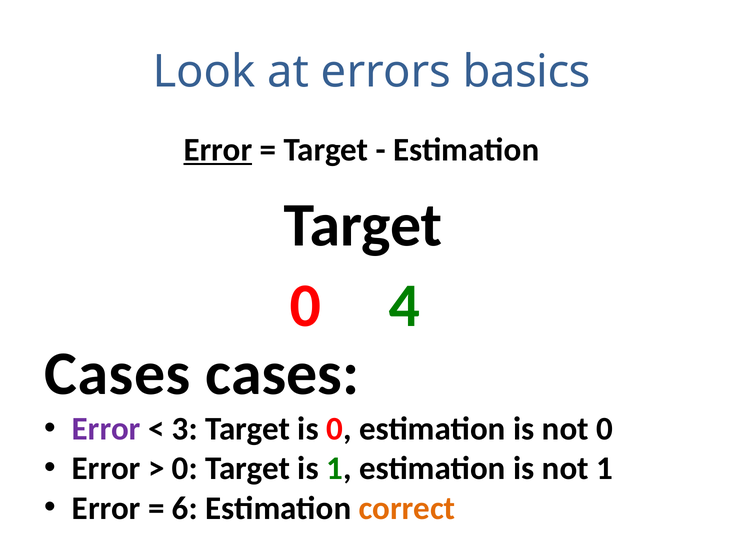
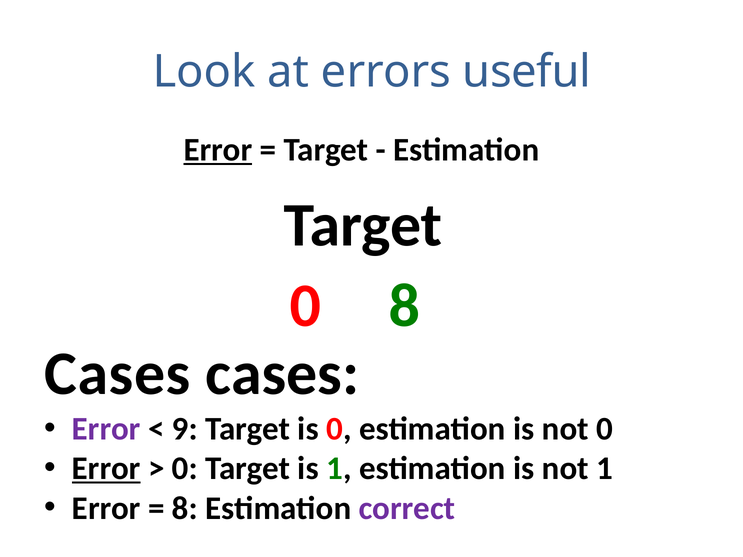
basics: basics -> useful (527, 72)
0 4: 4 -> 8 (405, 306)
3: 3 -> 9 (185, 429)
Error underline: none -> present (106, 469)
6: 6 -> 8 (185, 508)
correct colour: orange -> purple (407, 508)
